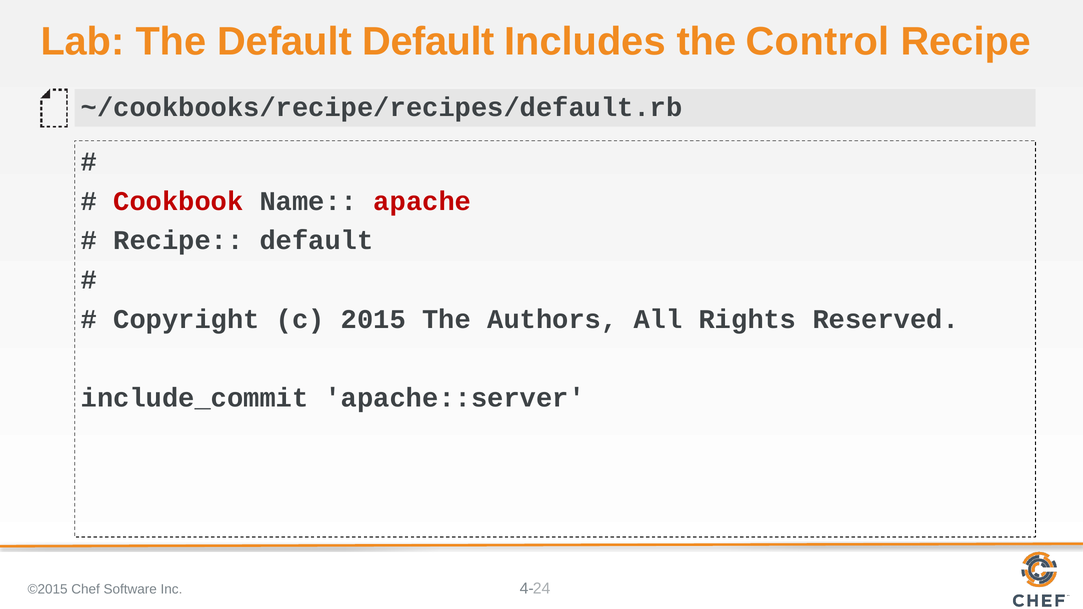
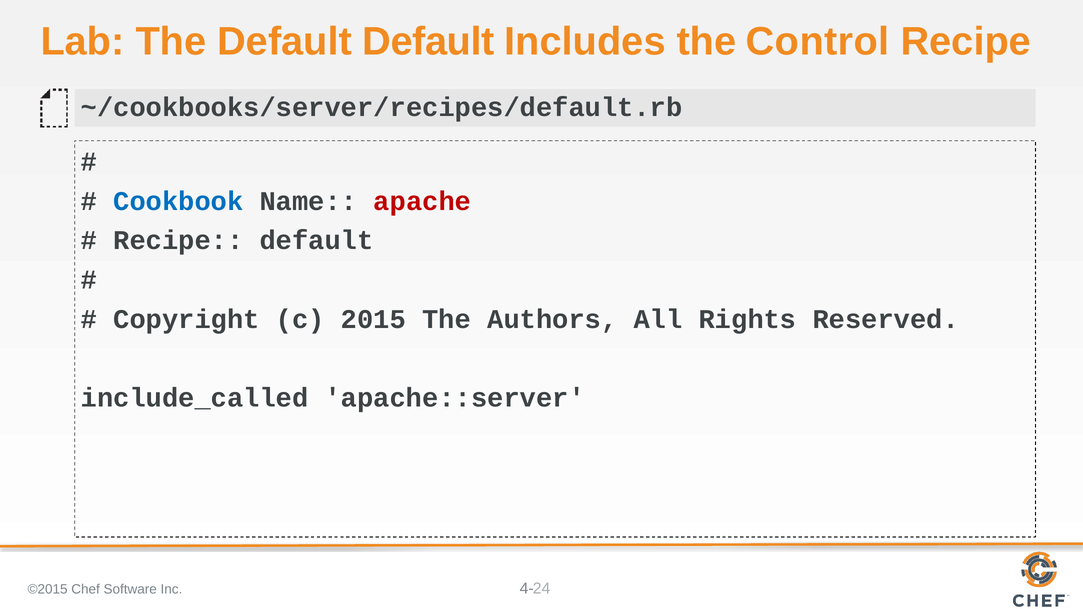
~/cookbooks/recipe/recipes/default.rb: ~/cookbooks/recipe/recipes/default.rb -> ~/cookbooks/server/recipes/default.rb (382, 107)
Cookbook colour: red -> blue (178, 201)
include_commit: include_commit -> include_called (195, 398)
